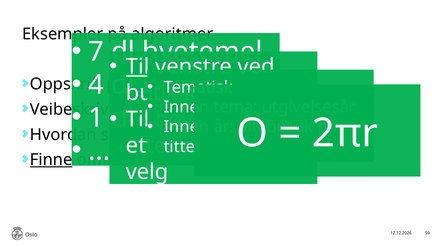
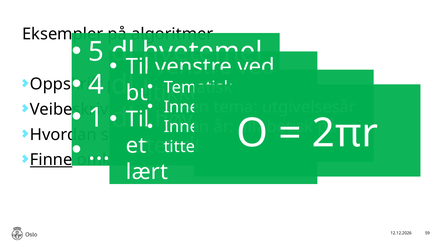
7: 7 -> 5 (96, 52)
Til underline: present -> none (138, 67)
velg: velg -> lært (147, 172)
